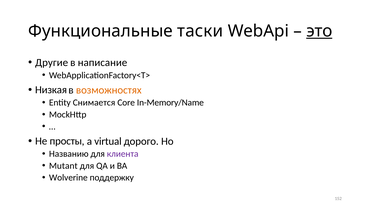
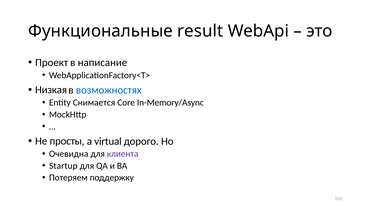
таски: таски -> result (200, 31)
это underline: present -> none (319, 31)
Другие: Другие -> Проект (52, 63)
возможностях colour: orange -> blue (109, 90)
In-Memory/Name: In-Memory/Name -> In-Memory/Async (170, 103)
Названию: Названию -> Очевидна (69, 154)
Mutant: Mutant -> Startup (63, 166)
Wolverine: Wolverine -> Потеряем (68, 178)
